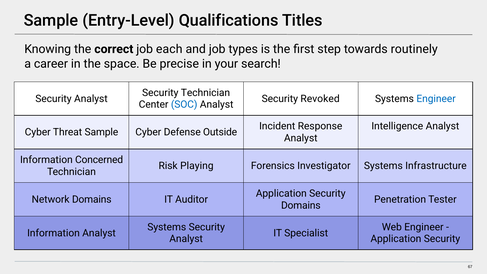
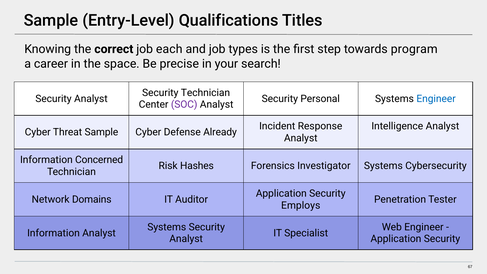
routinely: routinely -> program (414, 49)
Revoked: Revoked -> Personal (320, 99)
SOC colour: blue -> purple (184, 105)
Outside: Outside -> Already (220, 132)
Playing: Playing -> Hashes (197, 166)
Infrastructure: Infrastructure -> Cybersecurity (436, 166)
Domains: Domains -> Employs (301, 205)
